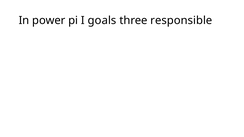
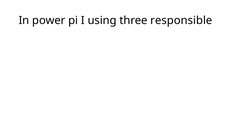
goals: goals -> using (102, 20)
